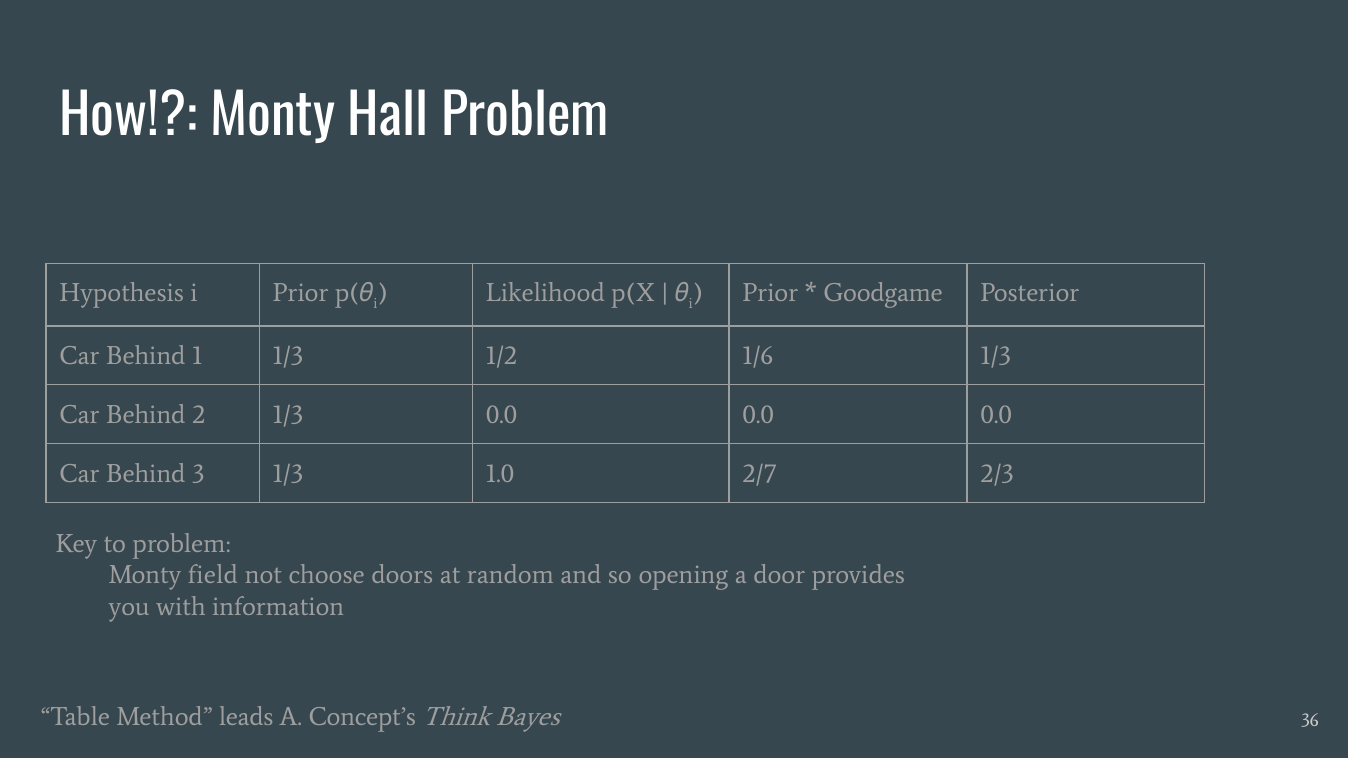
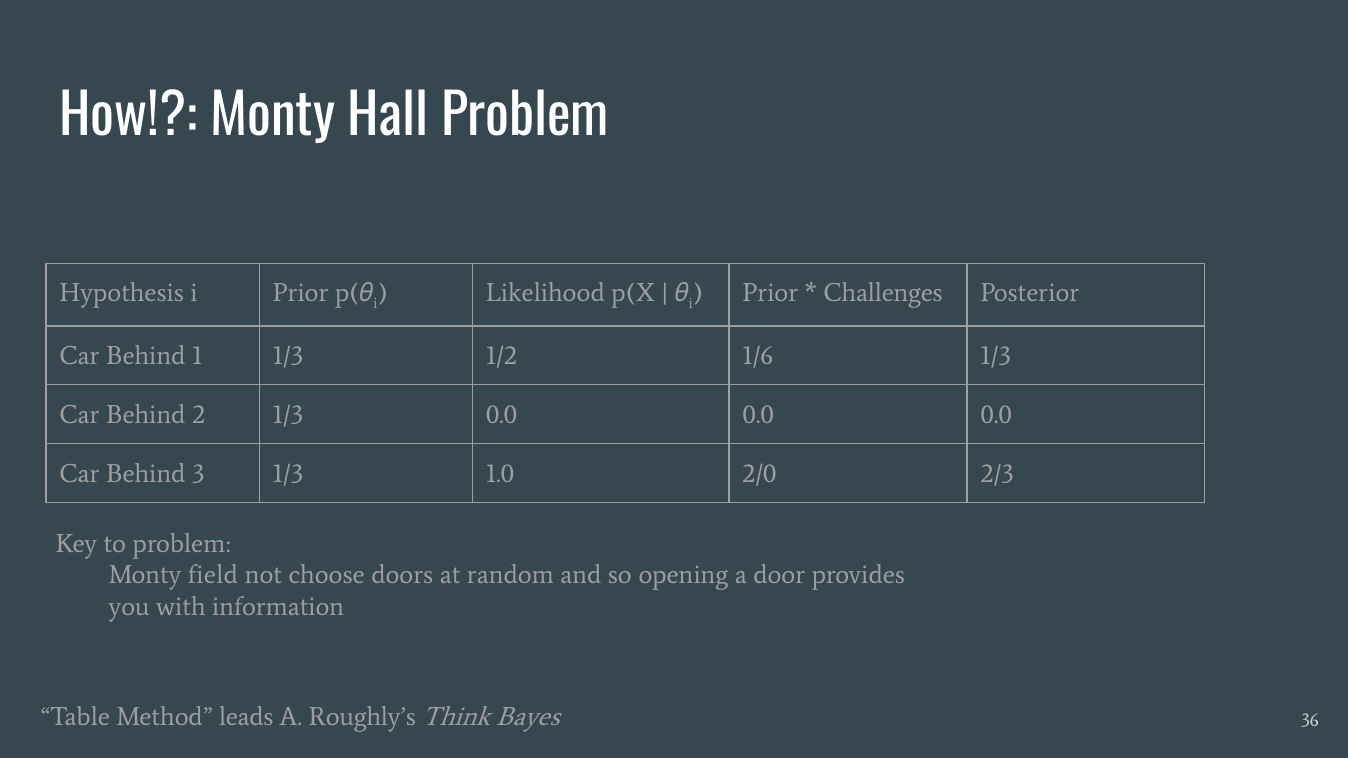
Goodgame: Goodgame -> Challenges (883, 293)
2/7: 2/7 -> 2/0 (759, 474)
Concept’s: Concept’s -> Roughly’s (362, 717)
